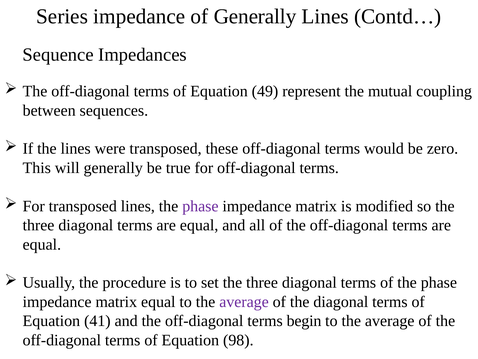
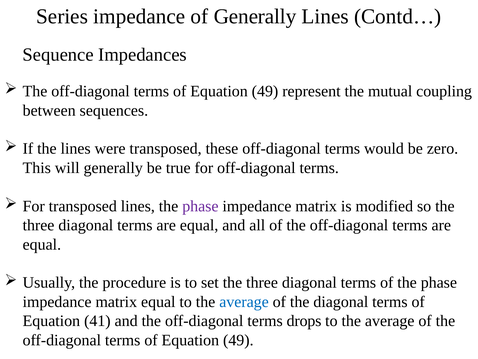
average colour: purple -> blue (244, 301)
begin: begin -> drops (304, 321)
98: 98 -> 49 (238, 340)
